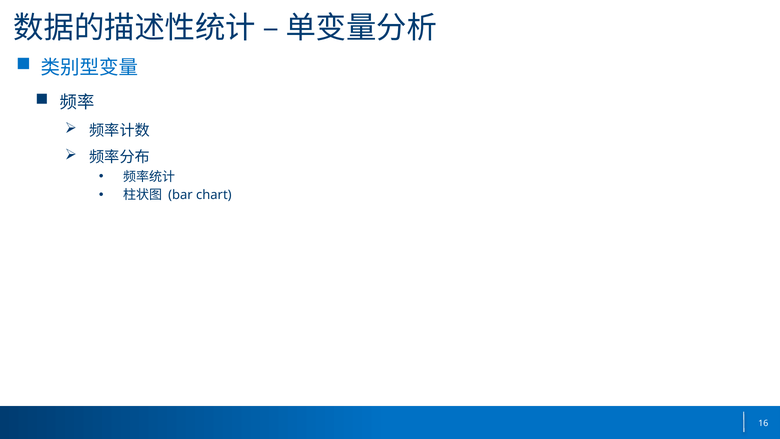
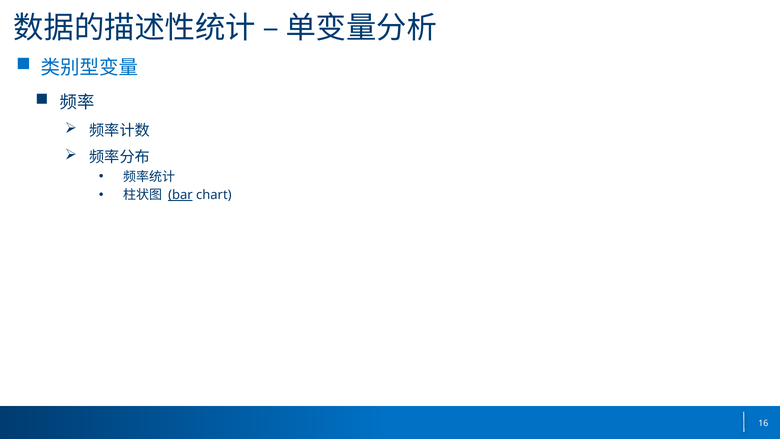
bar underline: none -> present (180, 195)
